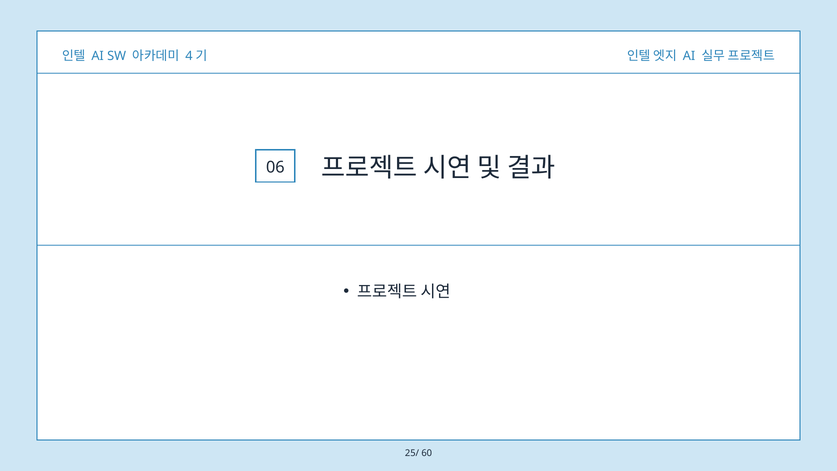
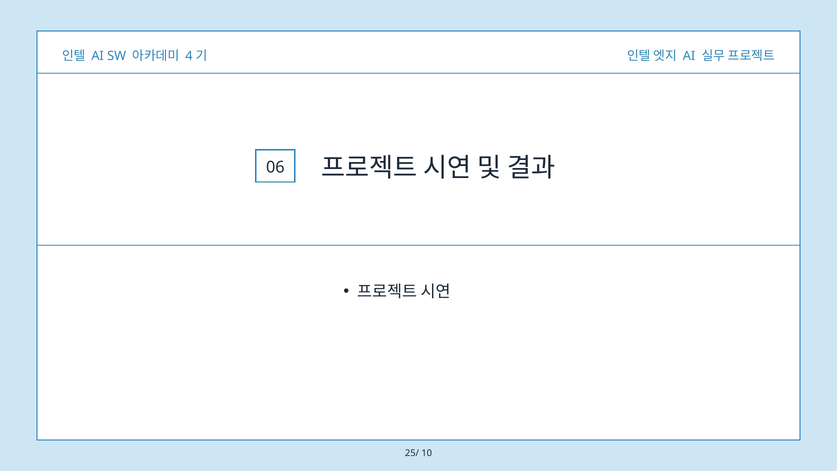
60: 60 -> 10 (427, 453)
